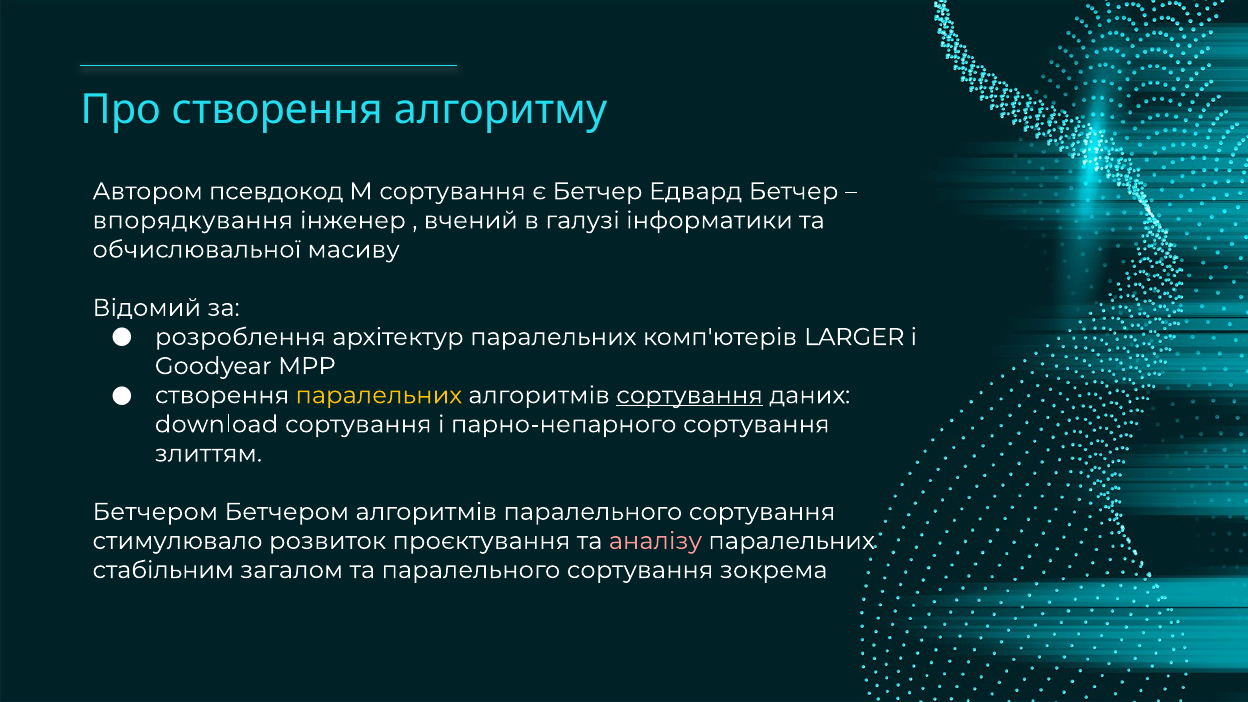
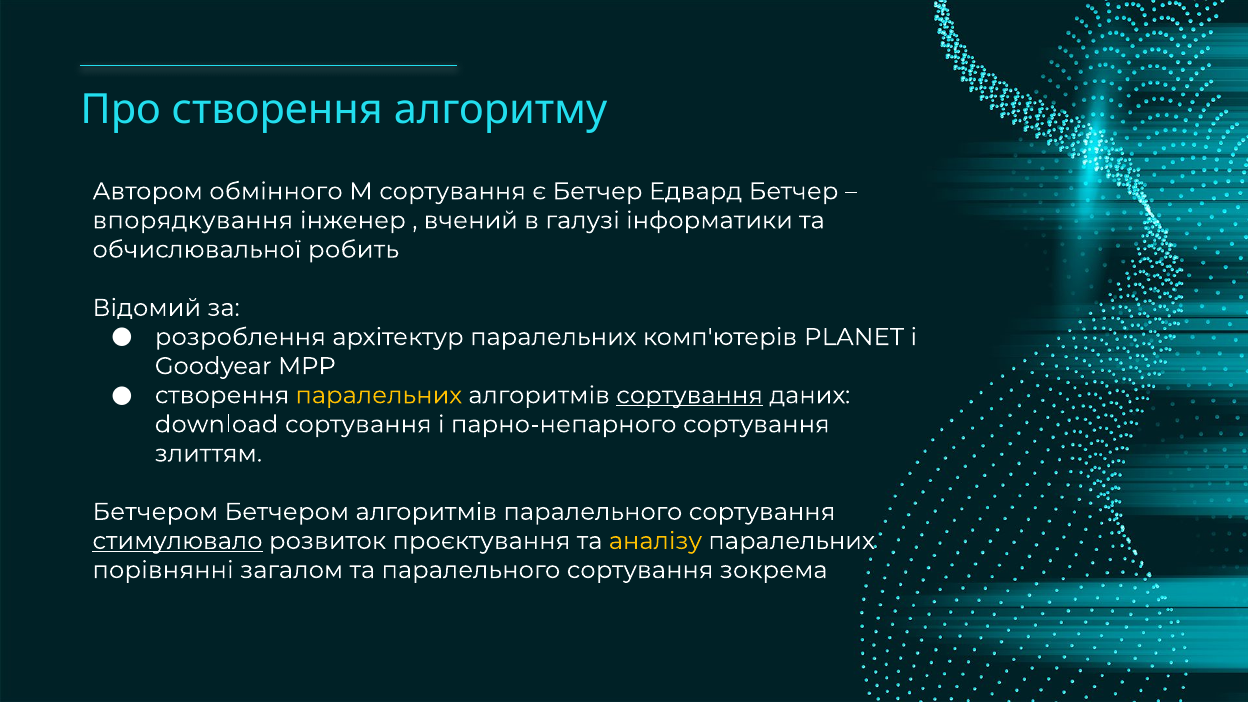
псевдокод: псевдокод -> обмінного (276, 191)
масиву: масиву -> робить (354, 250)
LARGER: LARGER -> PLANET (854, 337)
стимулювало underline: none -> present (178, 541)
аналізу colour: pink -> yellow (655, 541)
стабільним: стабільним -> порівнянні (163, 570)
